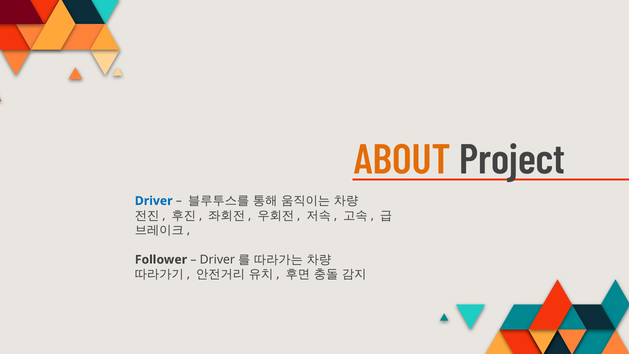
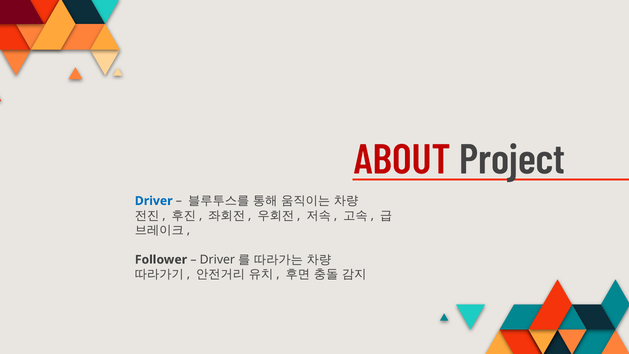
ABOUT colour: orange -> red (402, 160)
